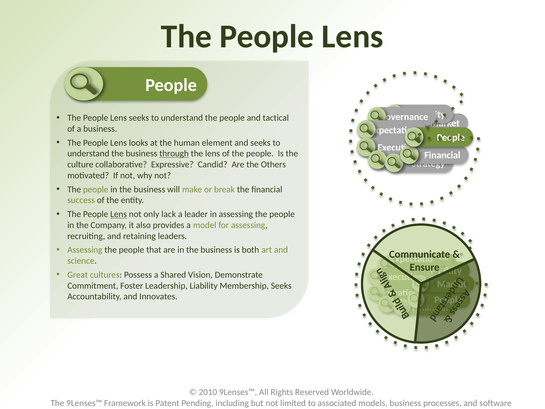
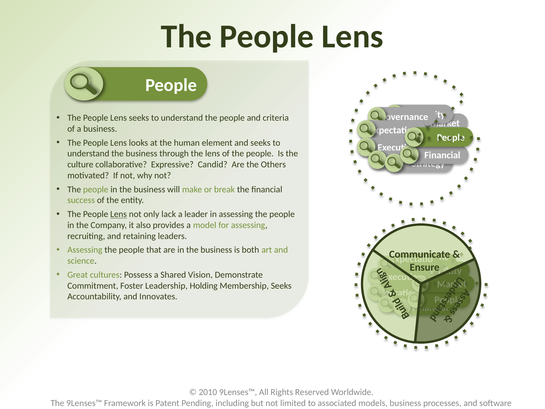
tactical: tactical -> criteria (276, 118)
through underline: present -> none (174, 154)
Liability: Liability -> Holding (204, 286)
